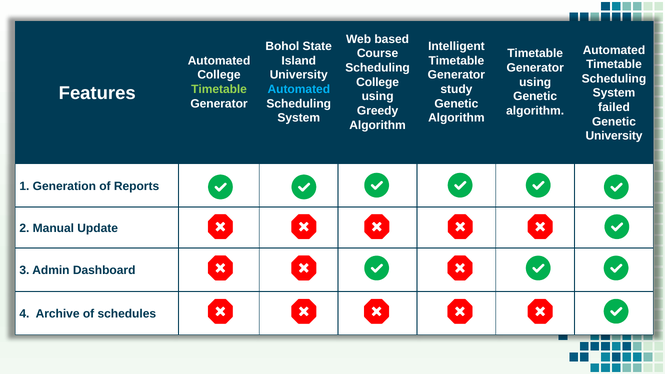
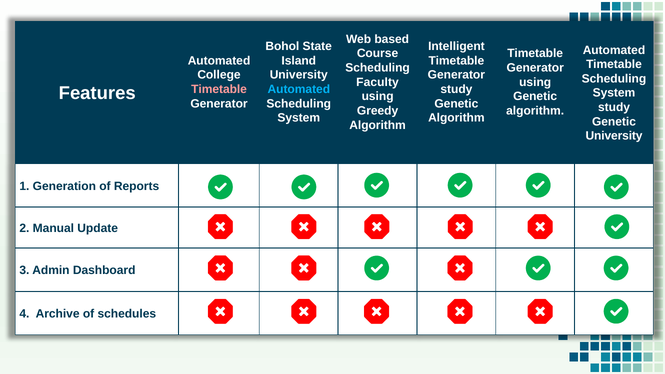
College: College -> Faculty (378, 82)
Timetable colour: light green -> pink (219, 89)
failed: failed -> study (614, 107)
